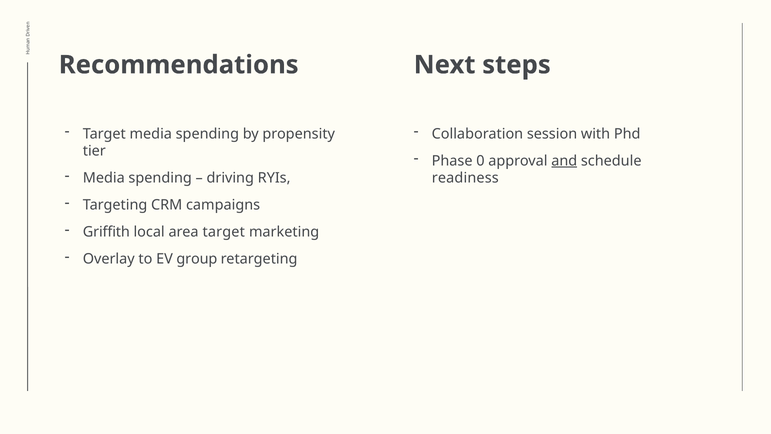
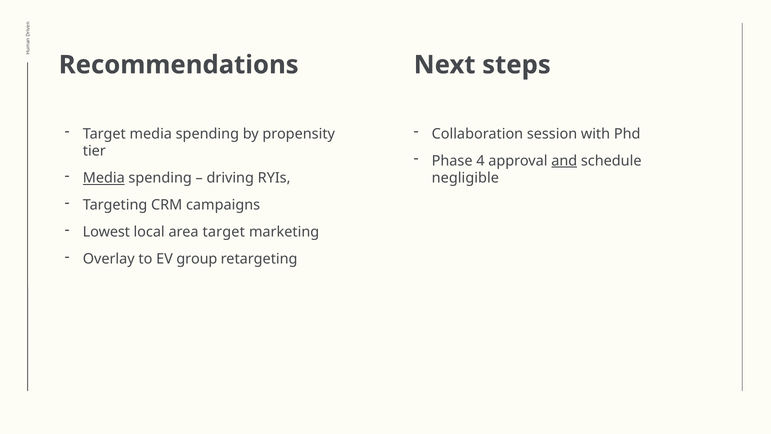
0: 0 -> 4 (480, 161)
Media underline: none -> present (104, 178)
readiness: readiness -> negligible (465, 178)
Griffith: Griffith -> Lowest (106, 232)
